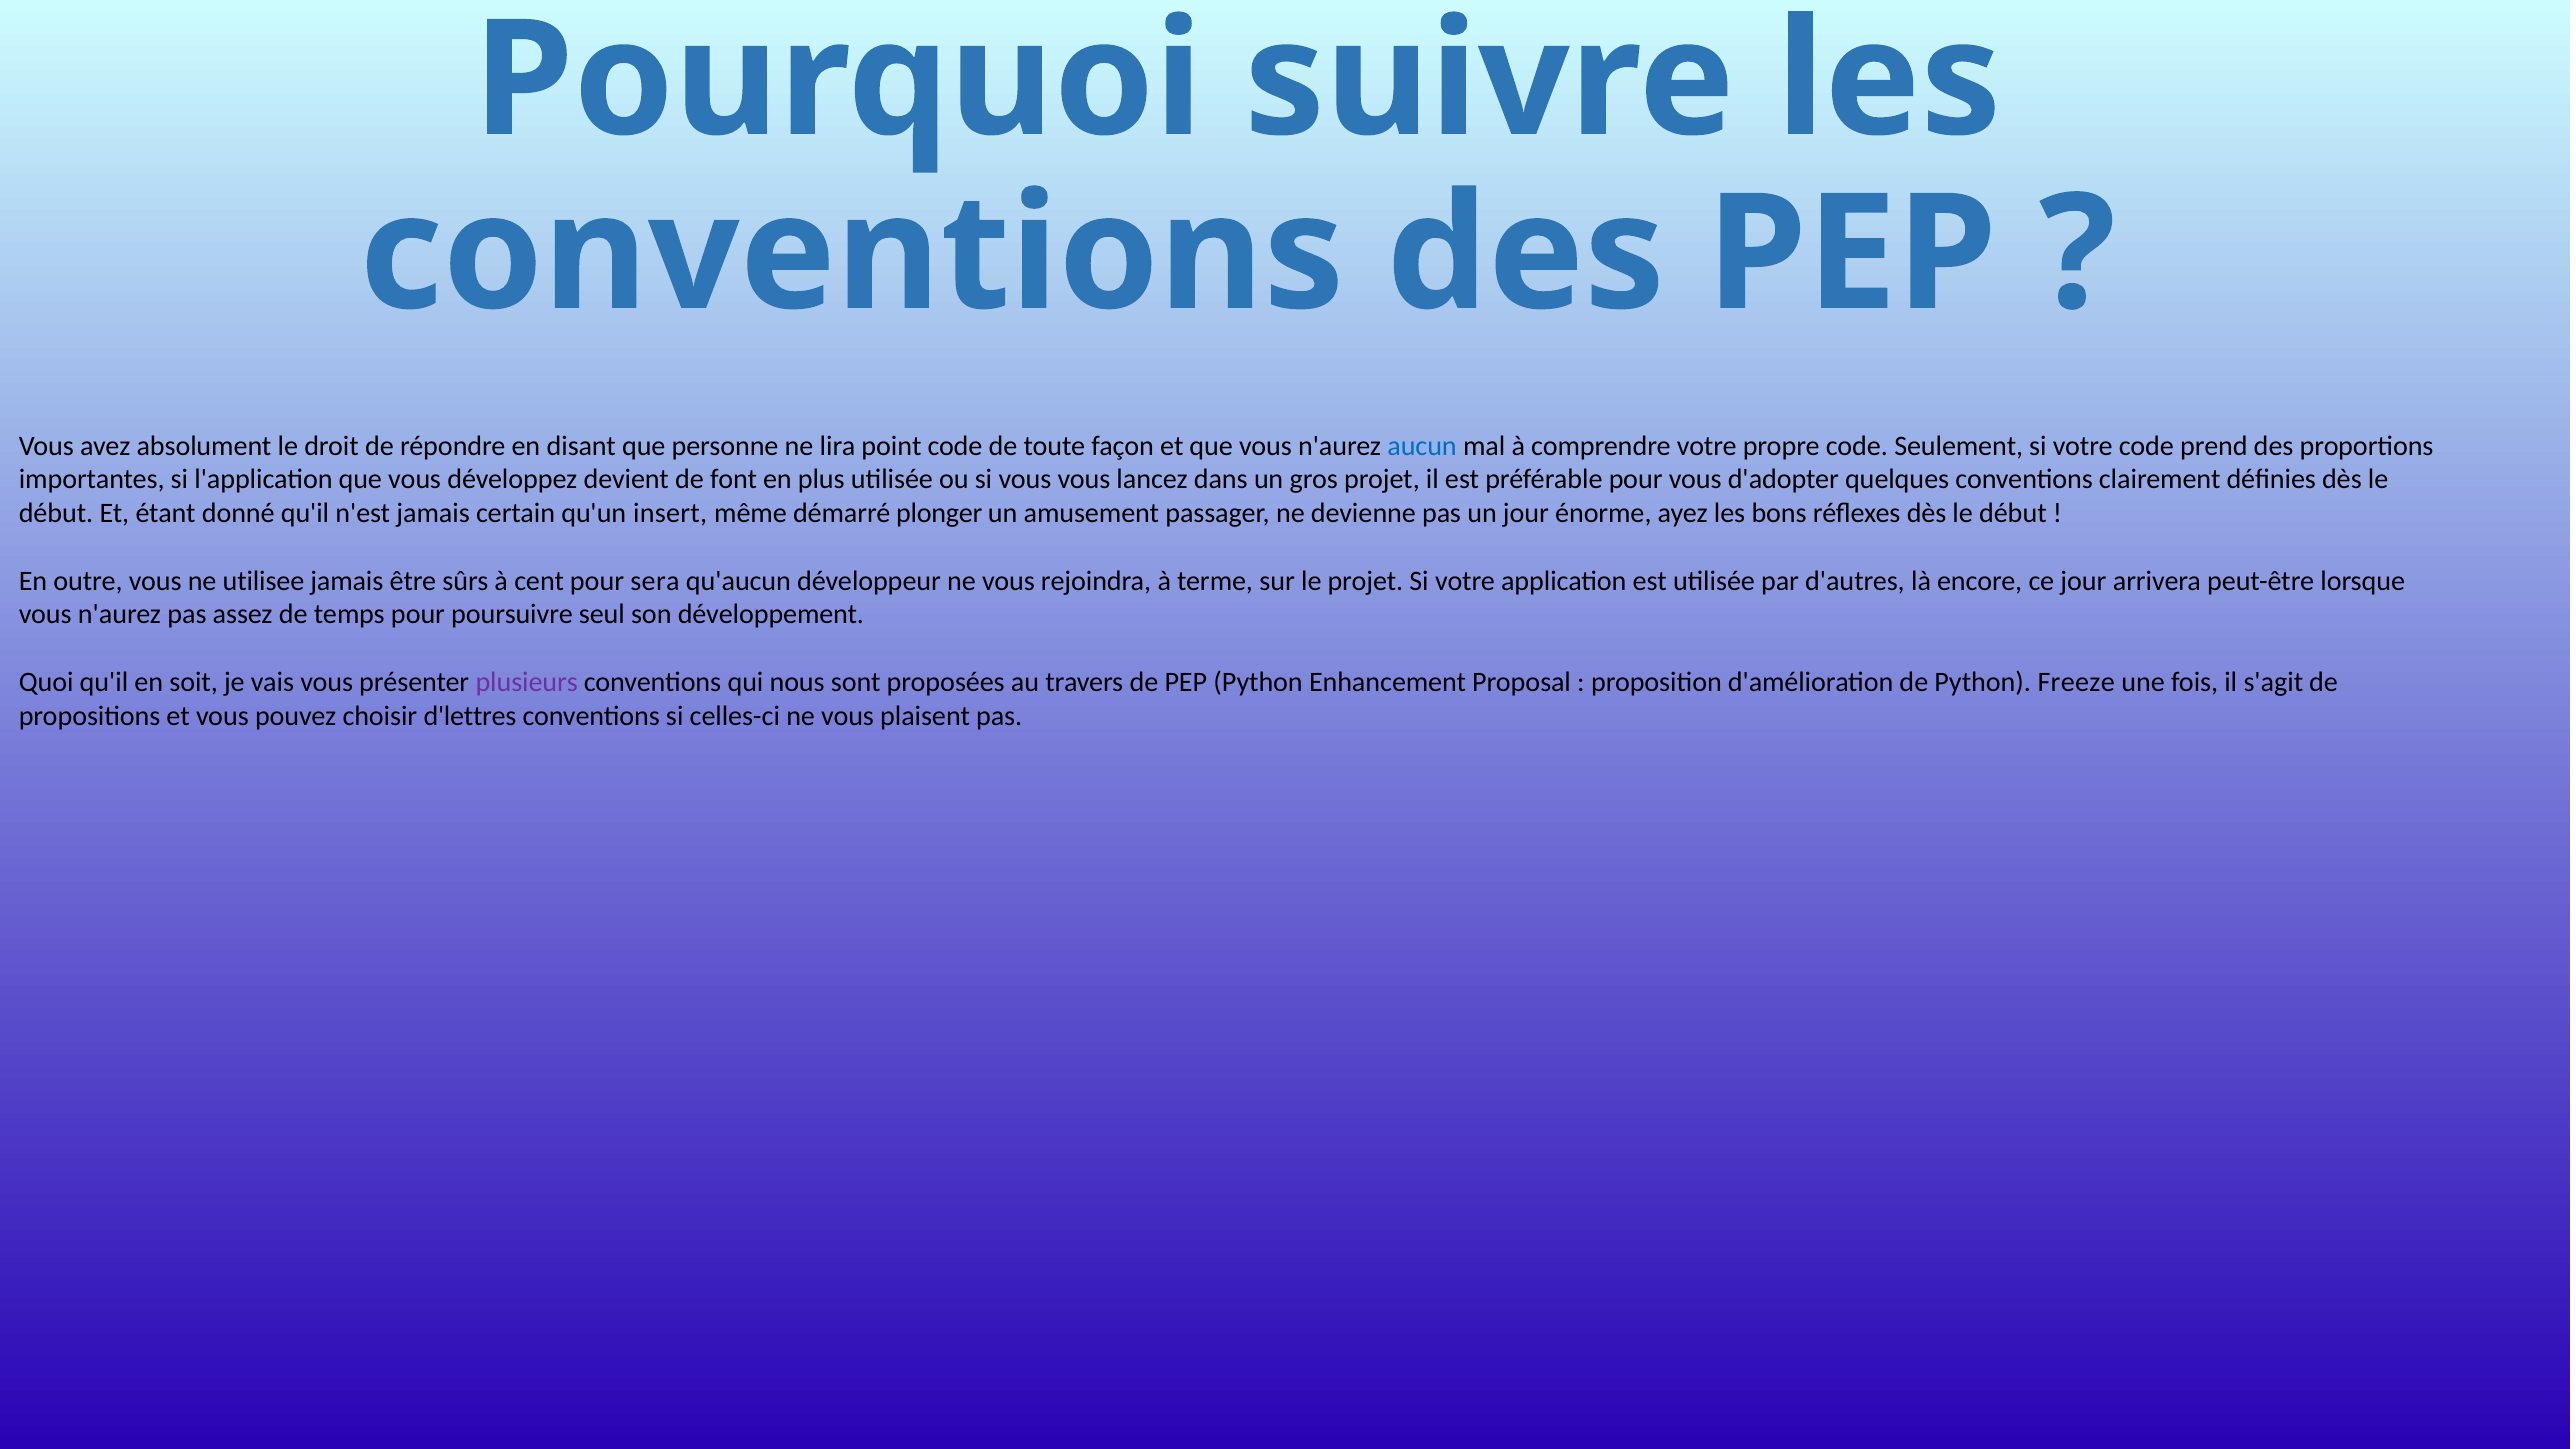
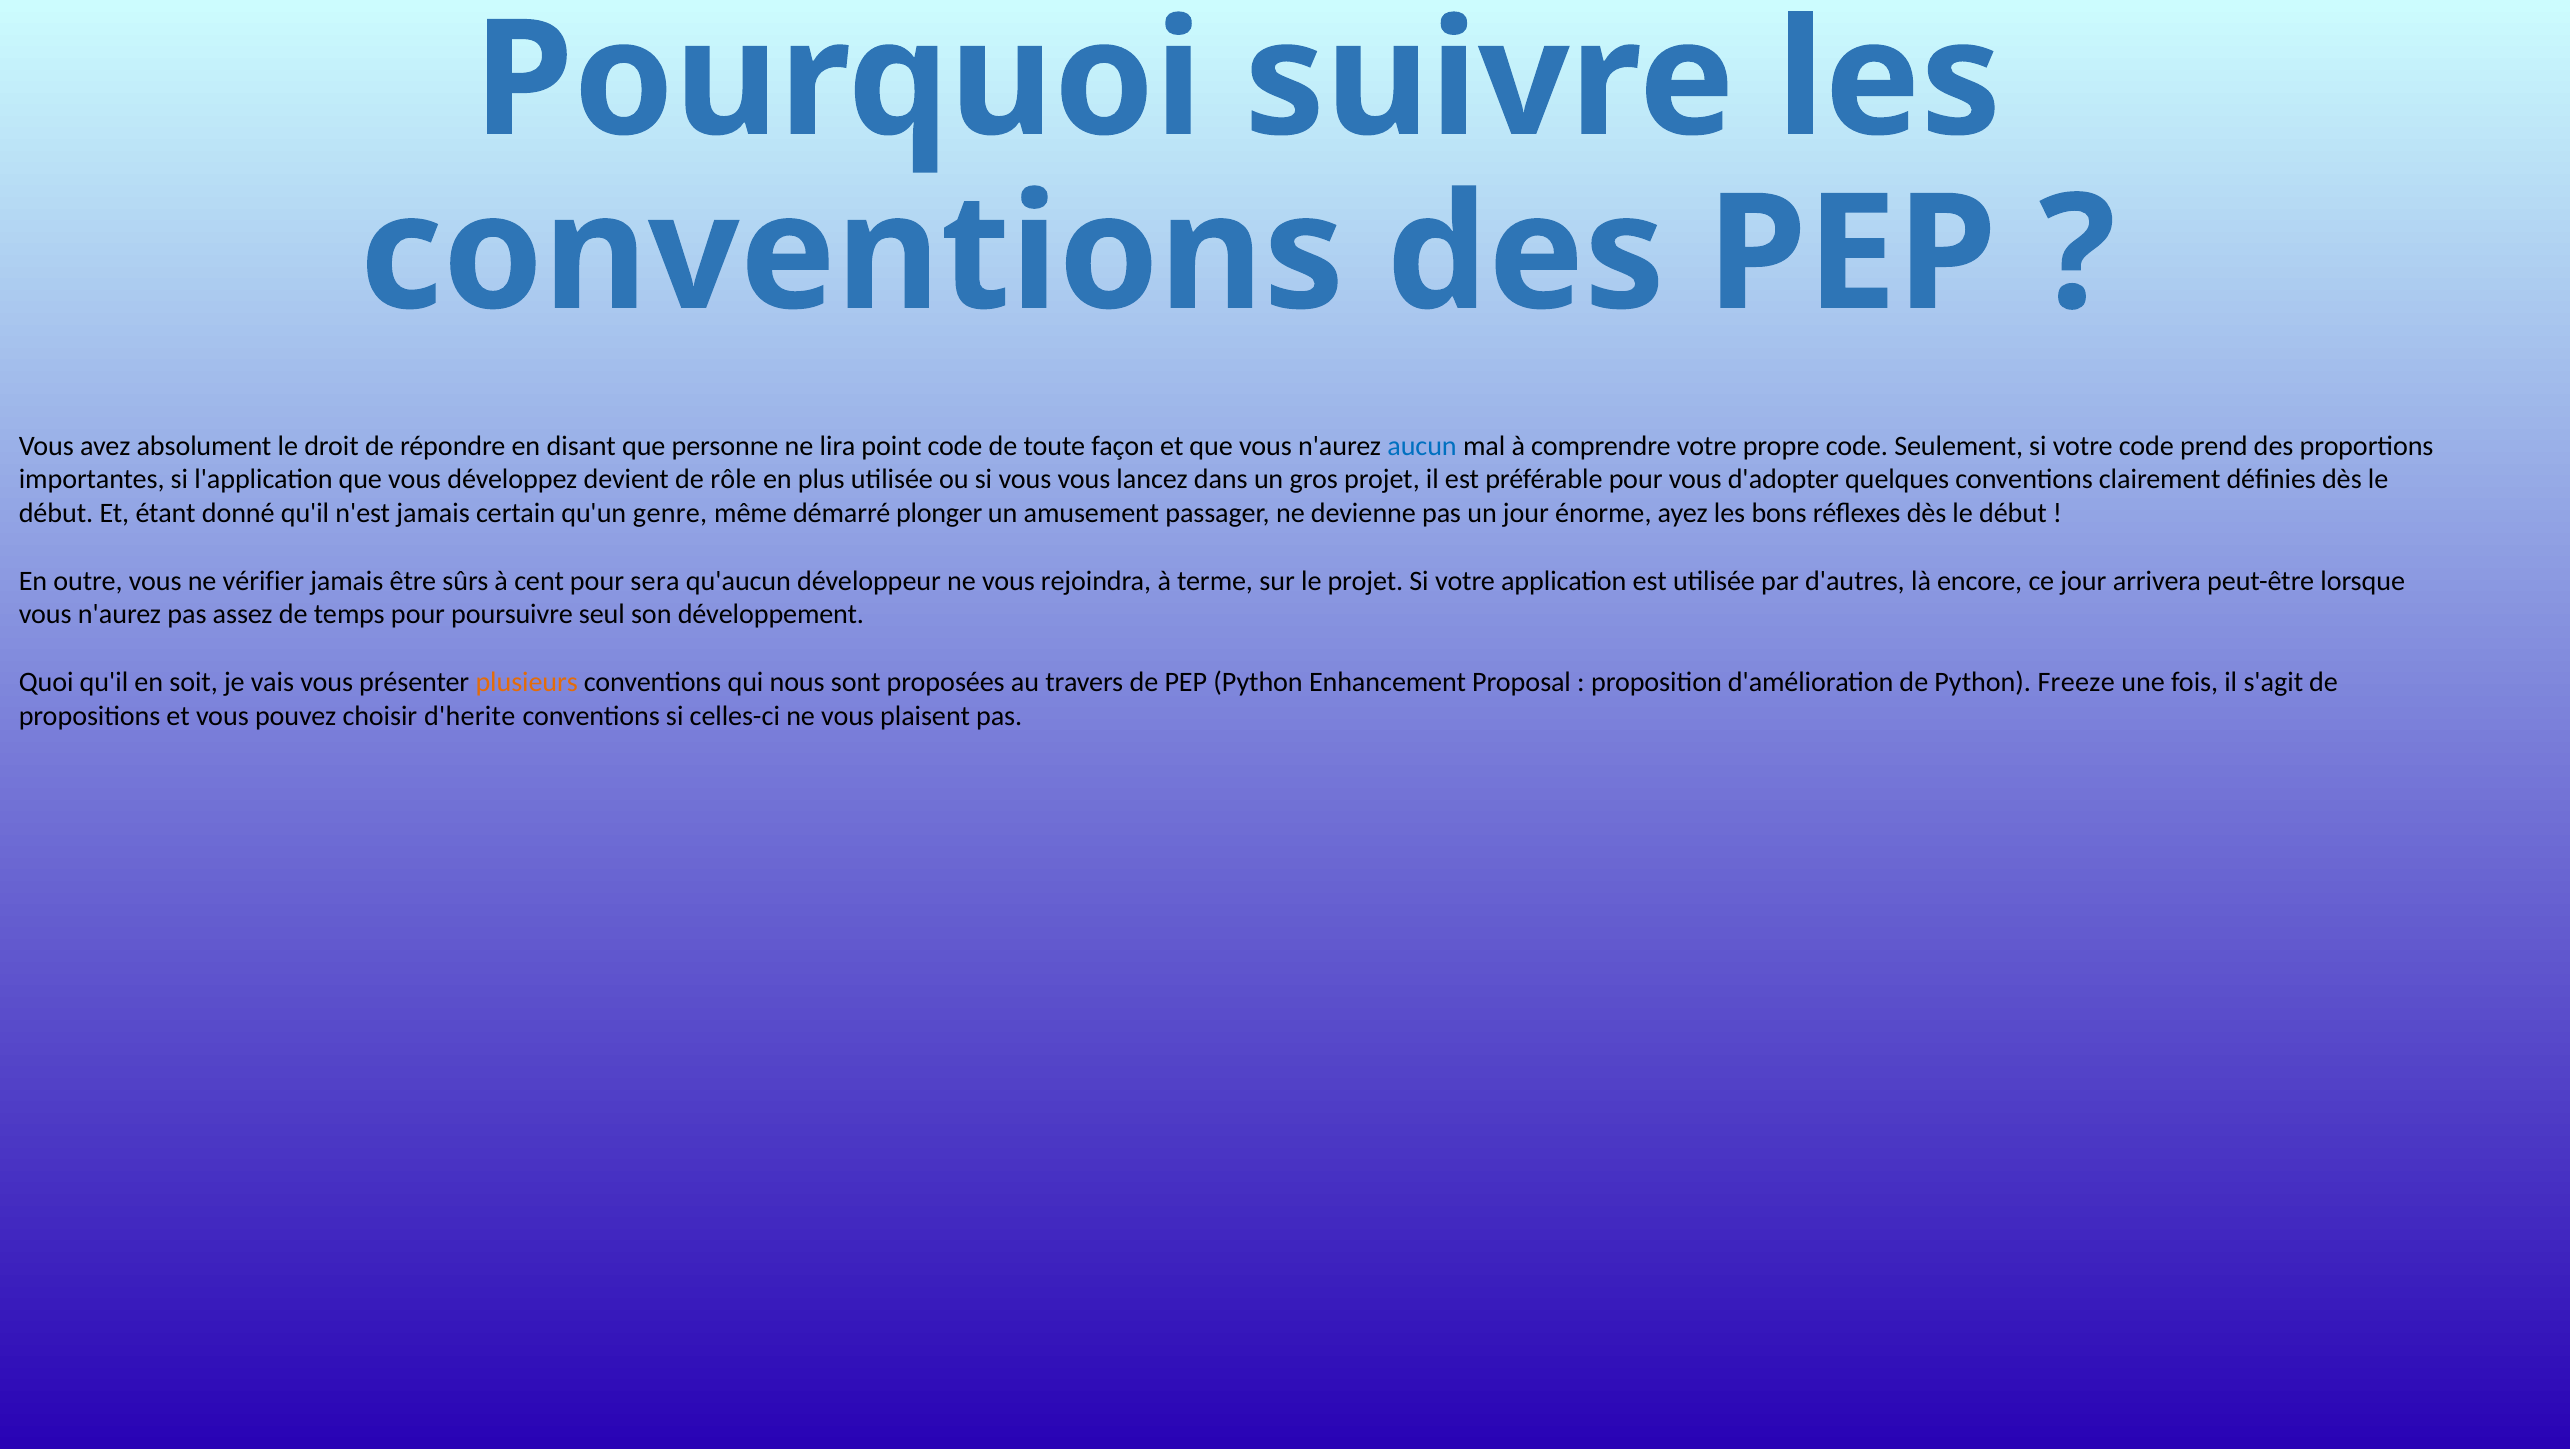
font: font -> rôle (733, 479)
insert: insert -> genre (670, 513)
utilisee: utilisee -> vérifier (263, 581)
plusieurs colour: purple -> orange (527, 682)
d'lettres: d'lettres -> d'herite (470, 716)
